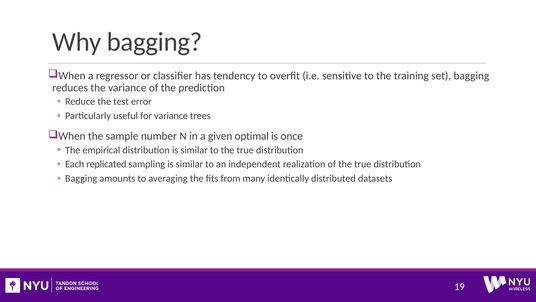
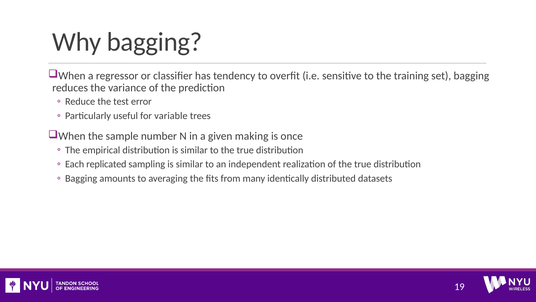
for variance: variance -> variable (171, 116)
optimal: optimal -> making (252, 136)
